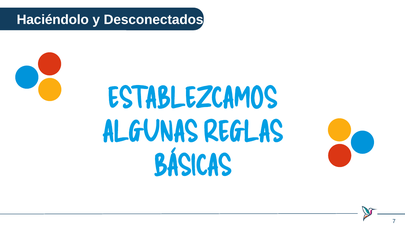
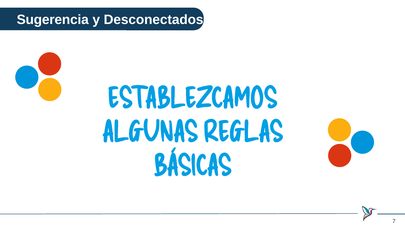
Haciéndolo: Haciéndolo -> Sugerencia (53, 20)
